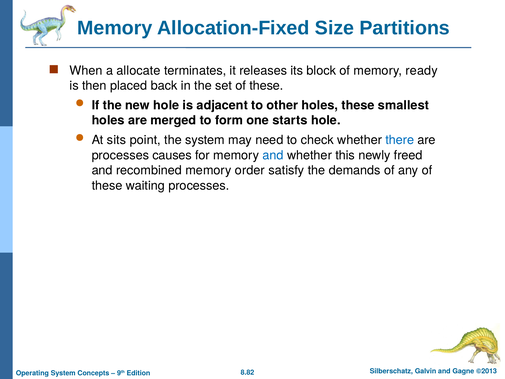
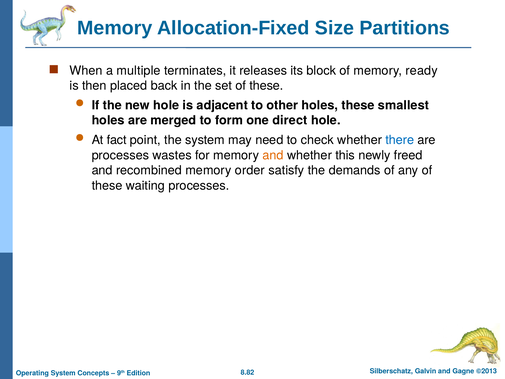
allocate: allocate -> multiple (139, 71)
starts: starts -> direct (290, 120)
sits: sits -> fact (117, 140)
causes: causes -> wastes (172, 155)
and colour: blue -> orange (273, 155)
